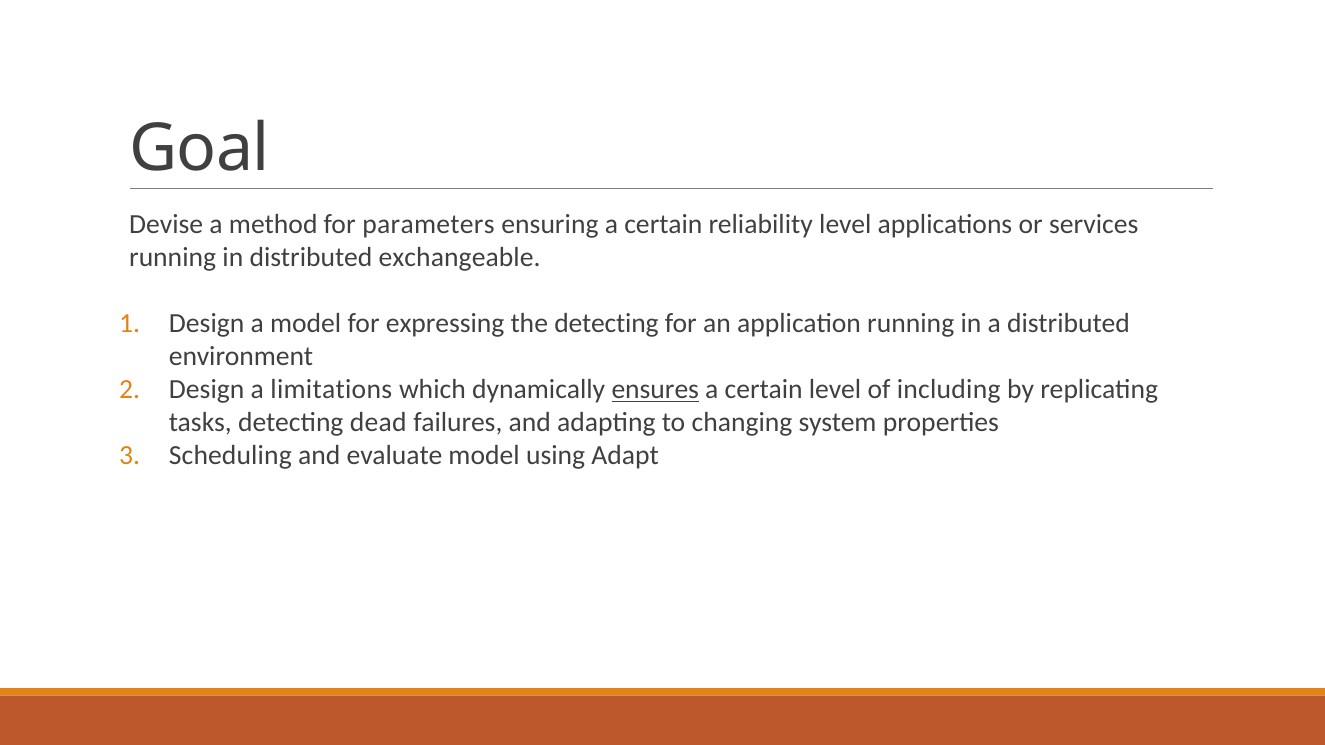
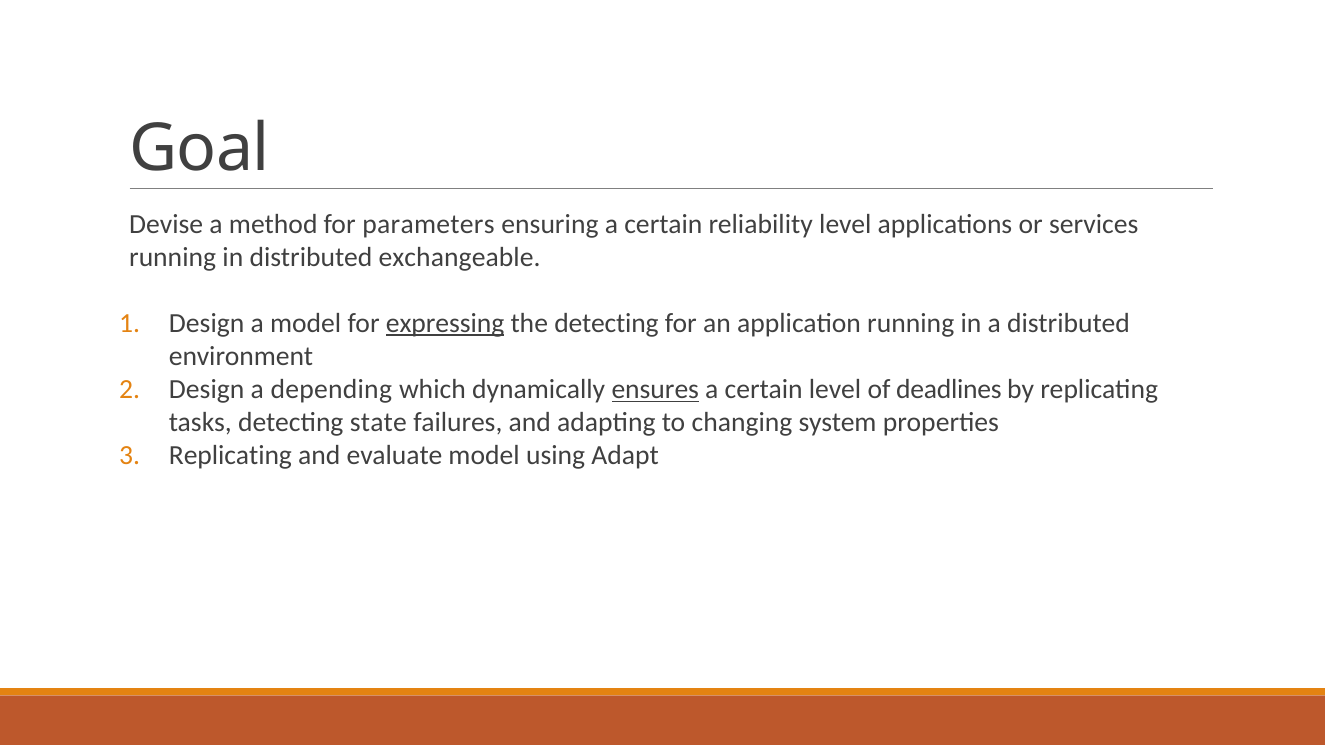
expressing underline: none -> present (445, 323)
limitations: limitations -> depending (331, 390)
including: including -> deadlines (949, 390)
dead: dead -> state (378, 423)
Scheduling: Scheduling -> Replicating (230, 456)
